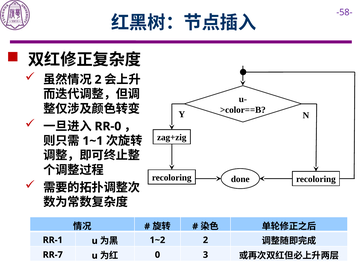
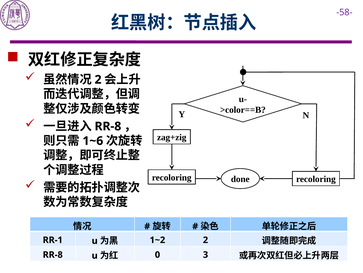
RR-0: RR-0 -> RR-8 (108, 126)
1~1: 1~1 -> 1~6 (93, 141)
RR-7: RR-7 -> RR-8 (53, 254)
